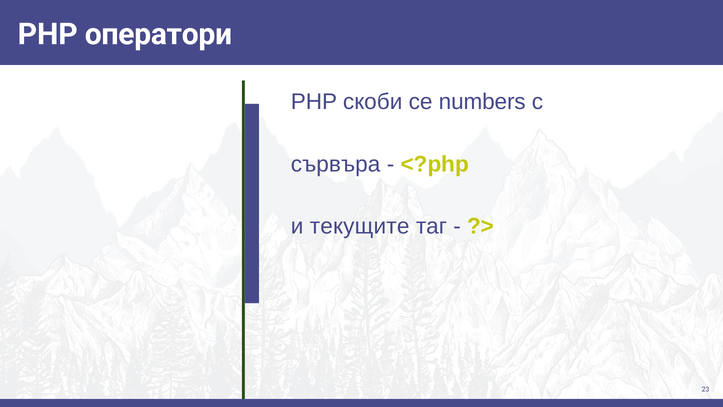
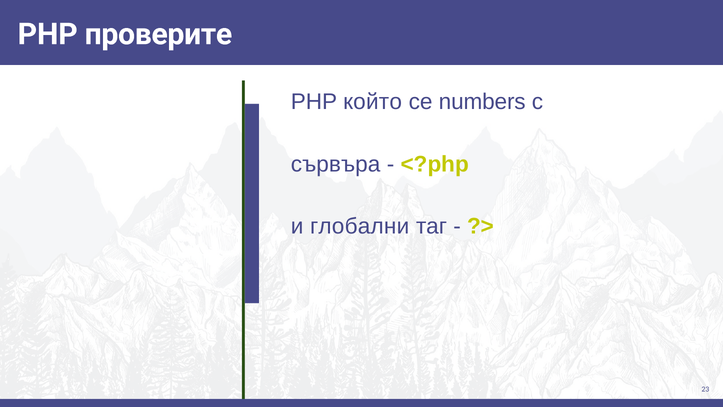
оператори: оператори -> проверите (158, 34)
скоби: скоби -> който (373, 102)
текущите: текущите -> глобални (360, 226)
